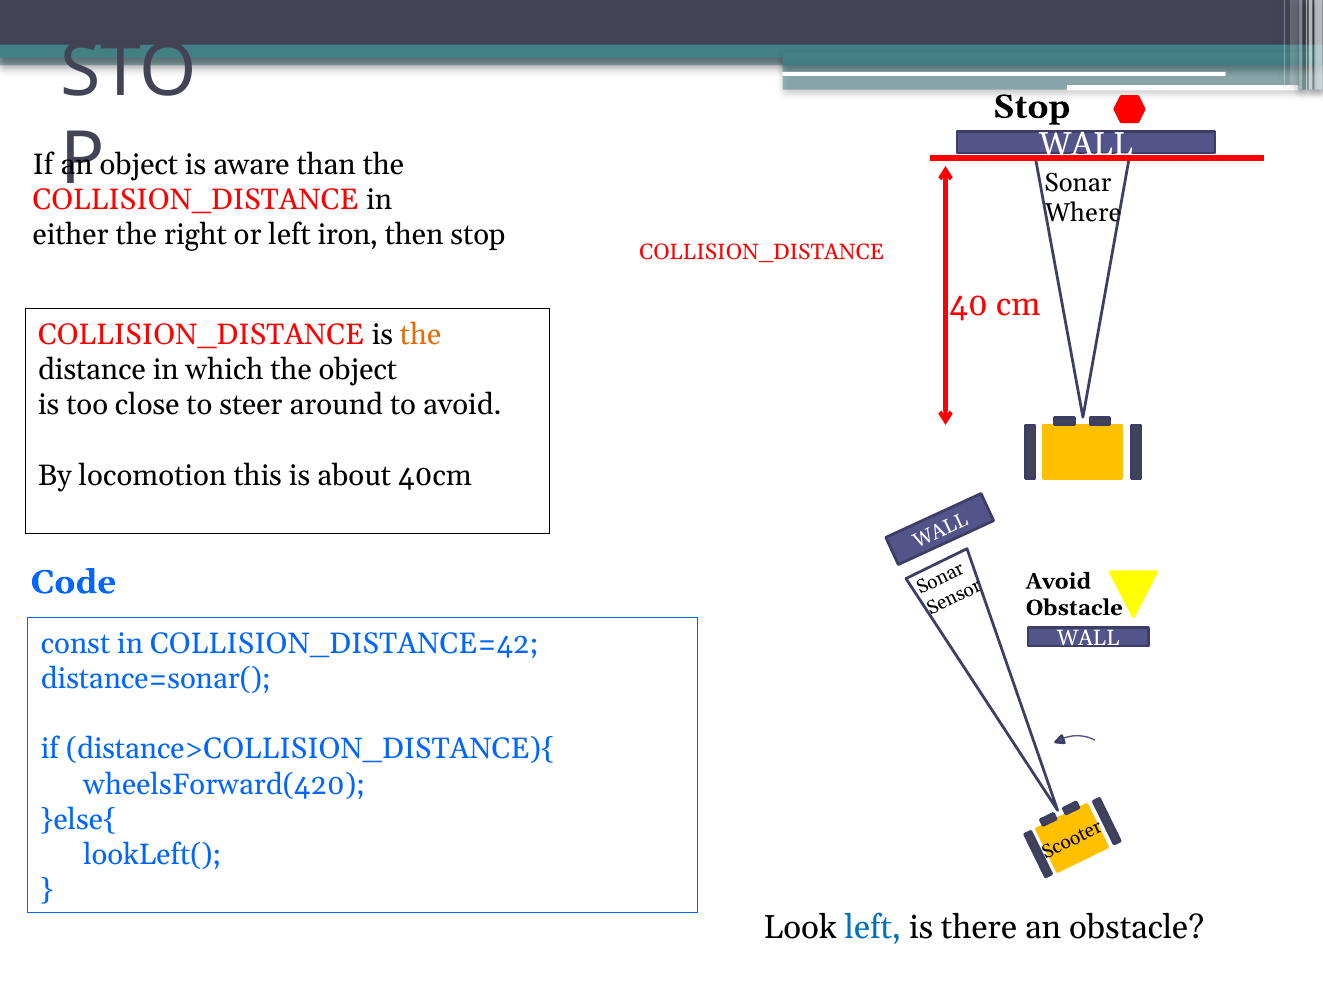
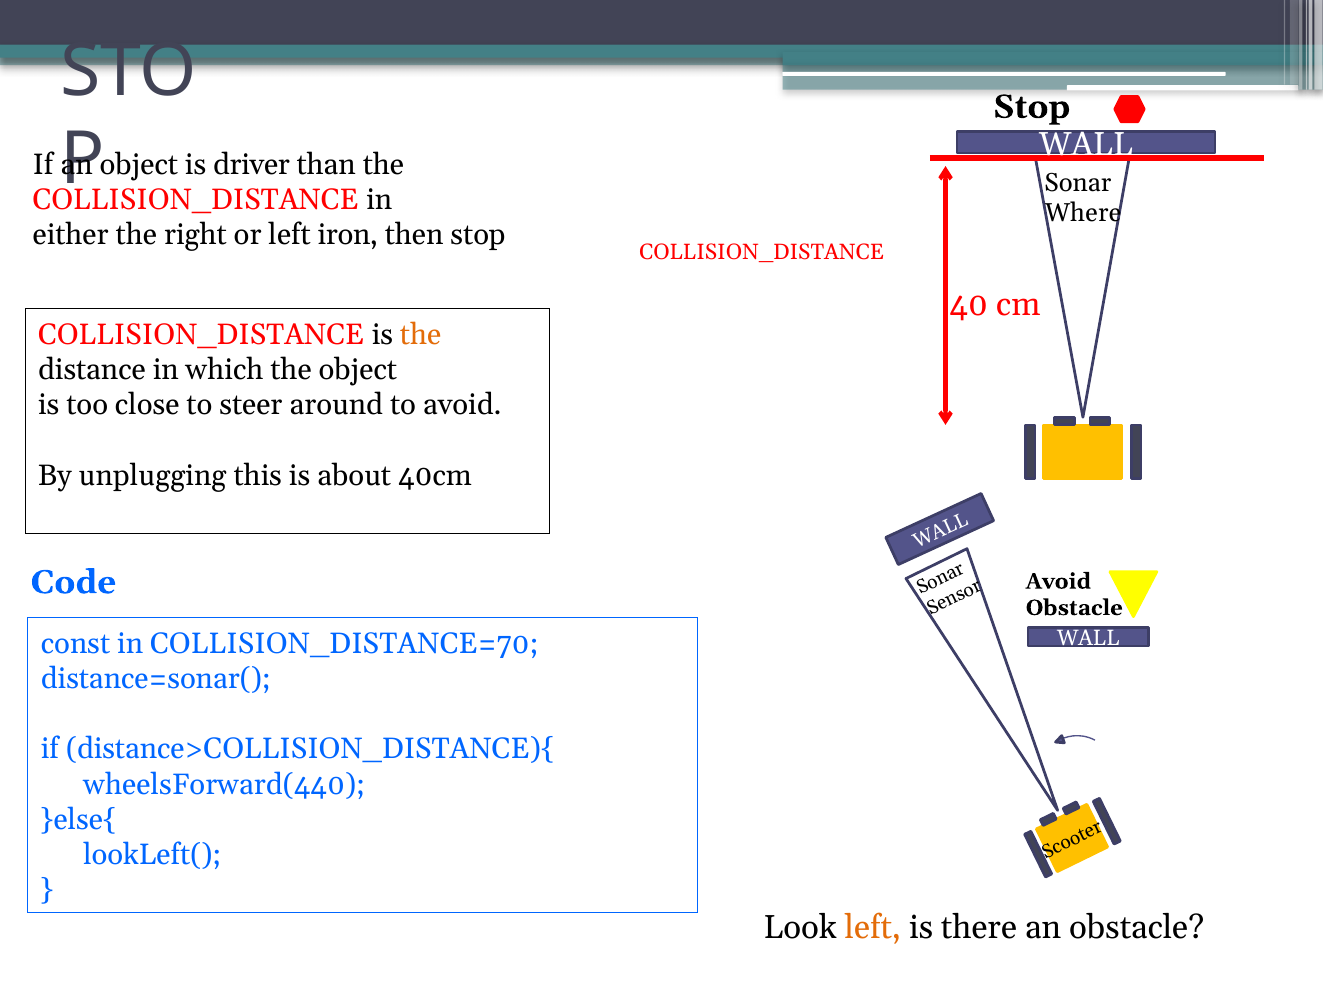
aware: aware -> driver (252, 164)
locomotion: locomotion -> unplugging (153, 476)
COLLISION_DISTANCE=42: COLLISION_DISTANCE=42 -> COLLISION_DISTANCE=70 (344, 644)
wheelsForward(420: wheelsForward(420 -> wheelsForward(440 (224, 785)
left colour: blue -> orange (873, 928)
